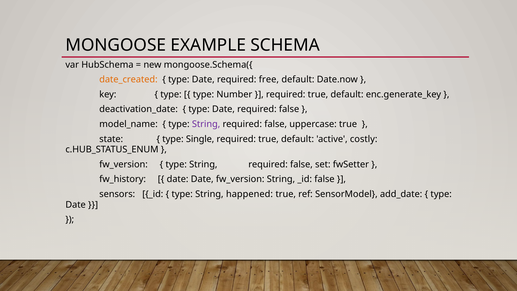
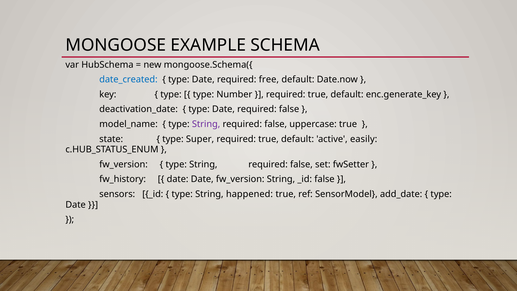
date_created colour: orange -> blue (128, 80)
Single: Single -> Super (200, 139)
costly: costly -> easily (364, 139)
